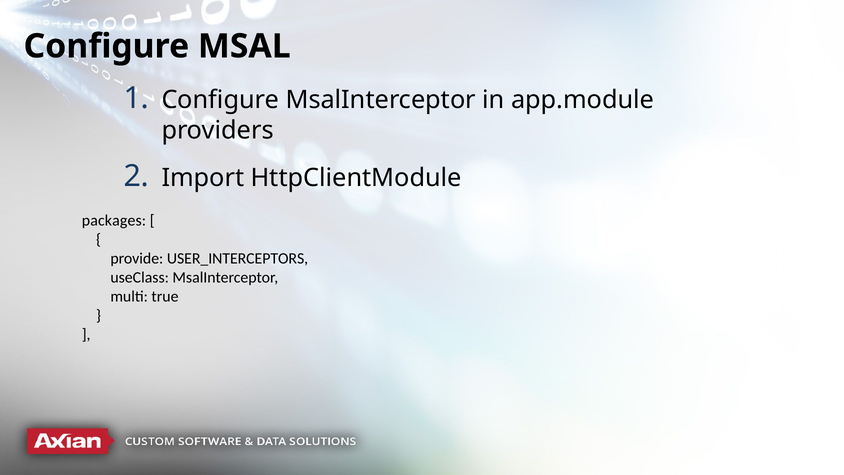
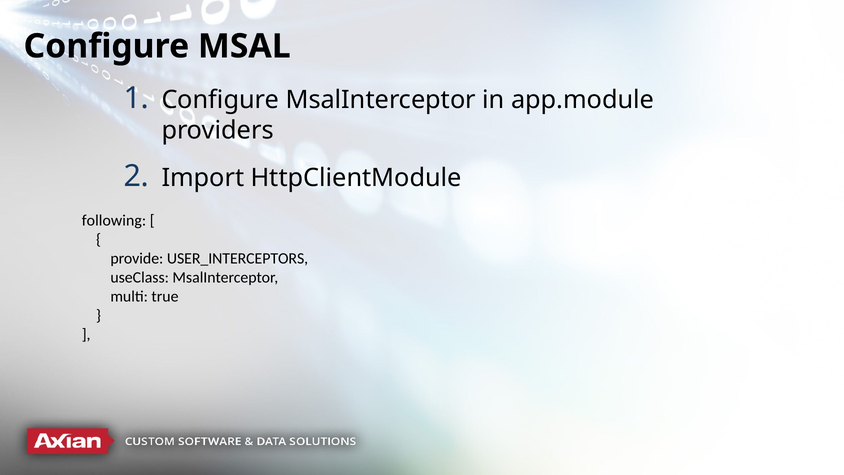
packages: packages -> following (114, 220)
